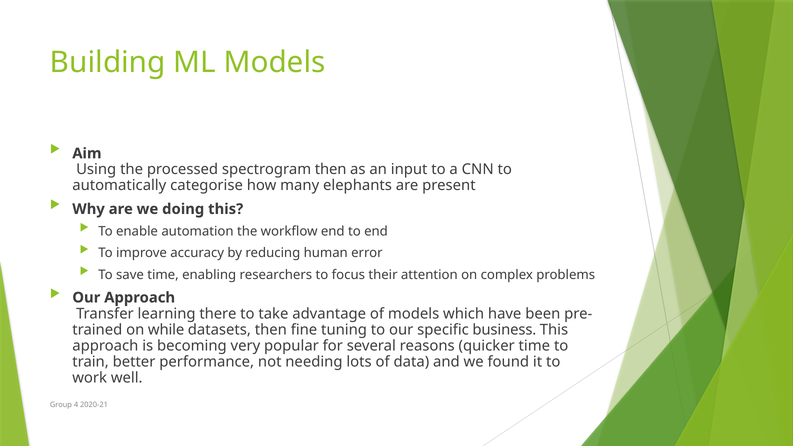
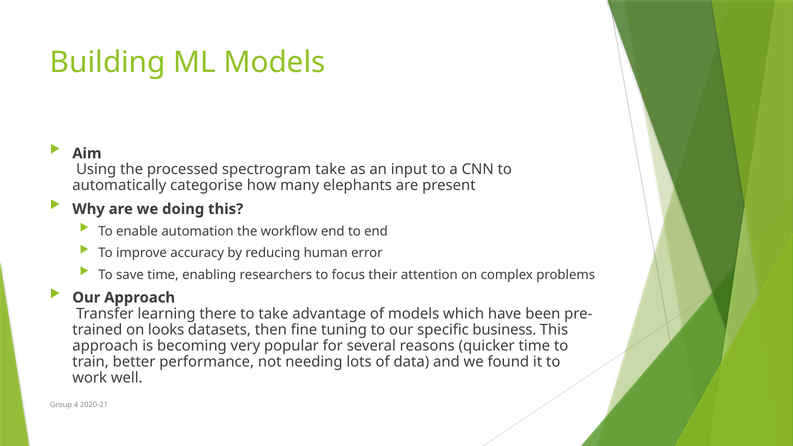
spectrogram then: then -> take (331, 170)
while: while -> looks (166, 330)
